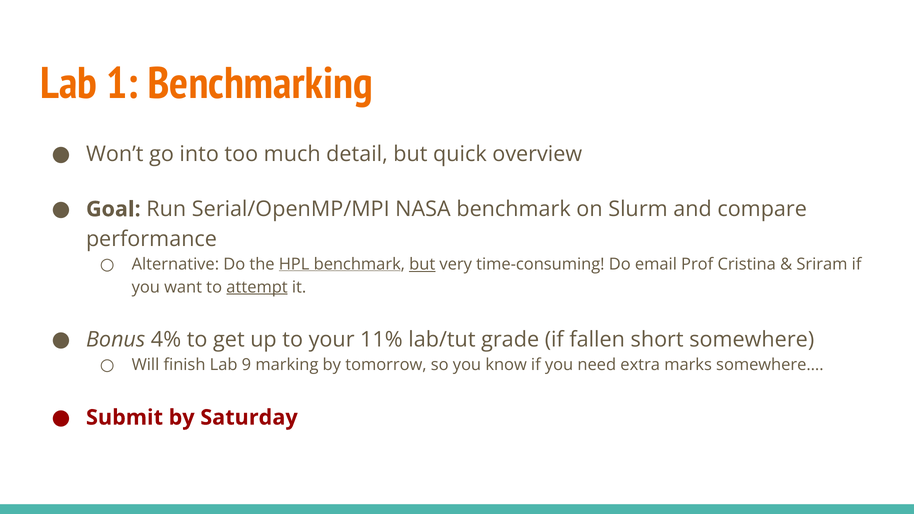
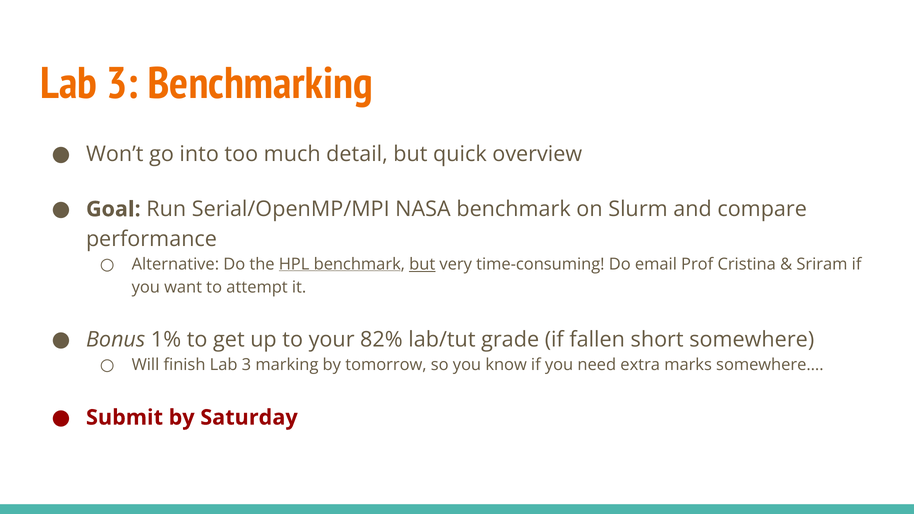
1: 1 -> 3 (122, 83)
attempt underline: present -> none (257, 287)
4%: 4% -> 1% (166, 340)
11%: 11% -> 82% (381, 340)
finish Lab 9: 9 -> 3 (246, 365)
